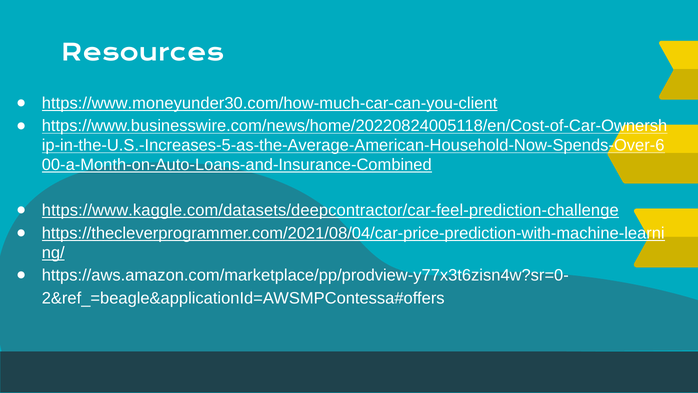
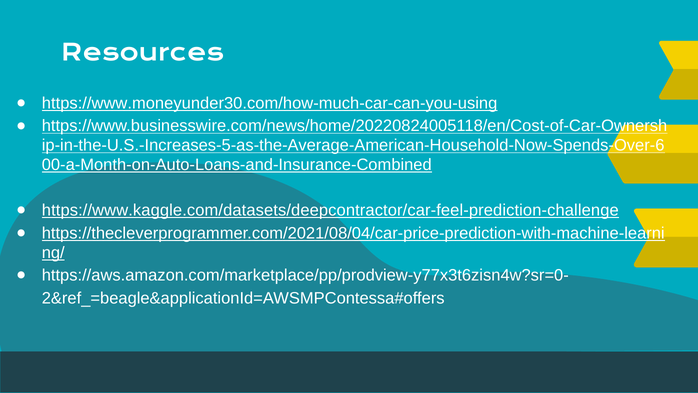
https://www.moneyunder30.com/how-much-car-can-you-client: https://www.moneyunder30.com/how-much-car-can-you-client -> https://www.moneyunder30.com/how-much-car-can-you-using (270, 103)
